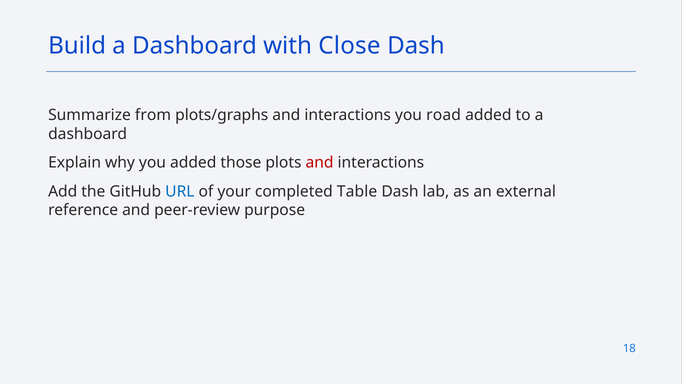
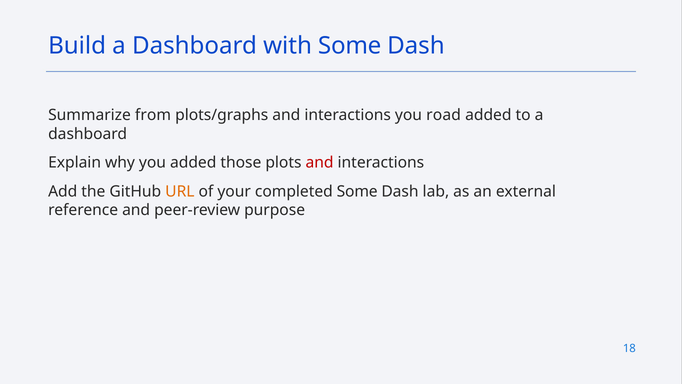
with Close: Close -> Some (350, 46)
URL colour: blue -> orange (180, 191)
completed Table: Table -> Some (357, 191)
